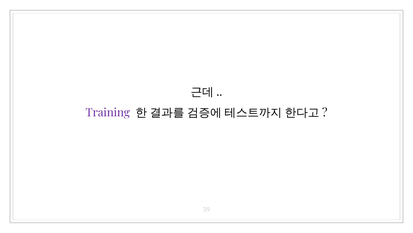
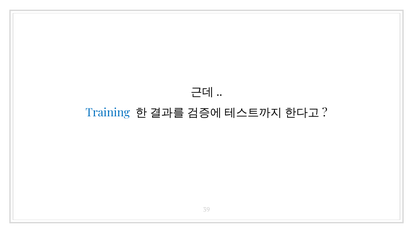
Training colour: purple -> blue (108, 112)
